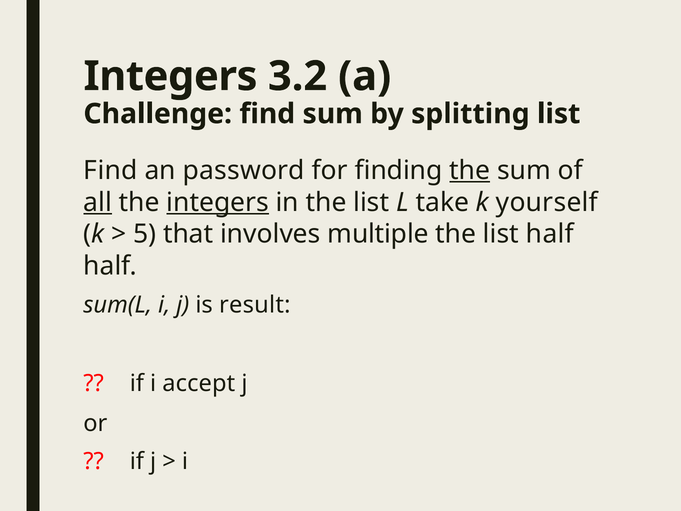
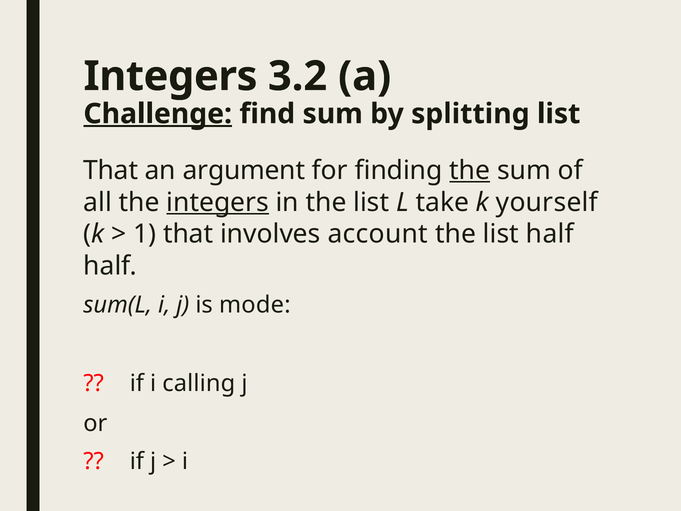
Challenge underline: none -> present (158, 114)
Find: Find -> That (111, 170)
password: password -> argument (244, 170)
all underline: present -> none (98, 202)
5: 5 -> 1 (145, 234)
multiple: multiple -> account (378, 234)
result: result -> mode (255, 305)
accept: accept -> calling (199, 383)
